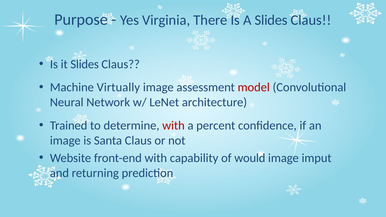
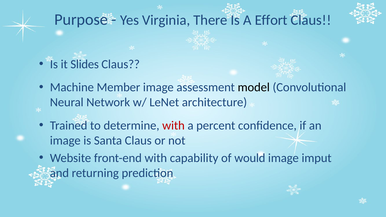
A Slides: Slides -> Effort (271, 20)
Virtually: Virtually -> Member (118, 87)
model colour: red -> black (254, 87)
